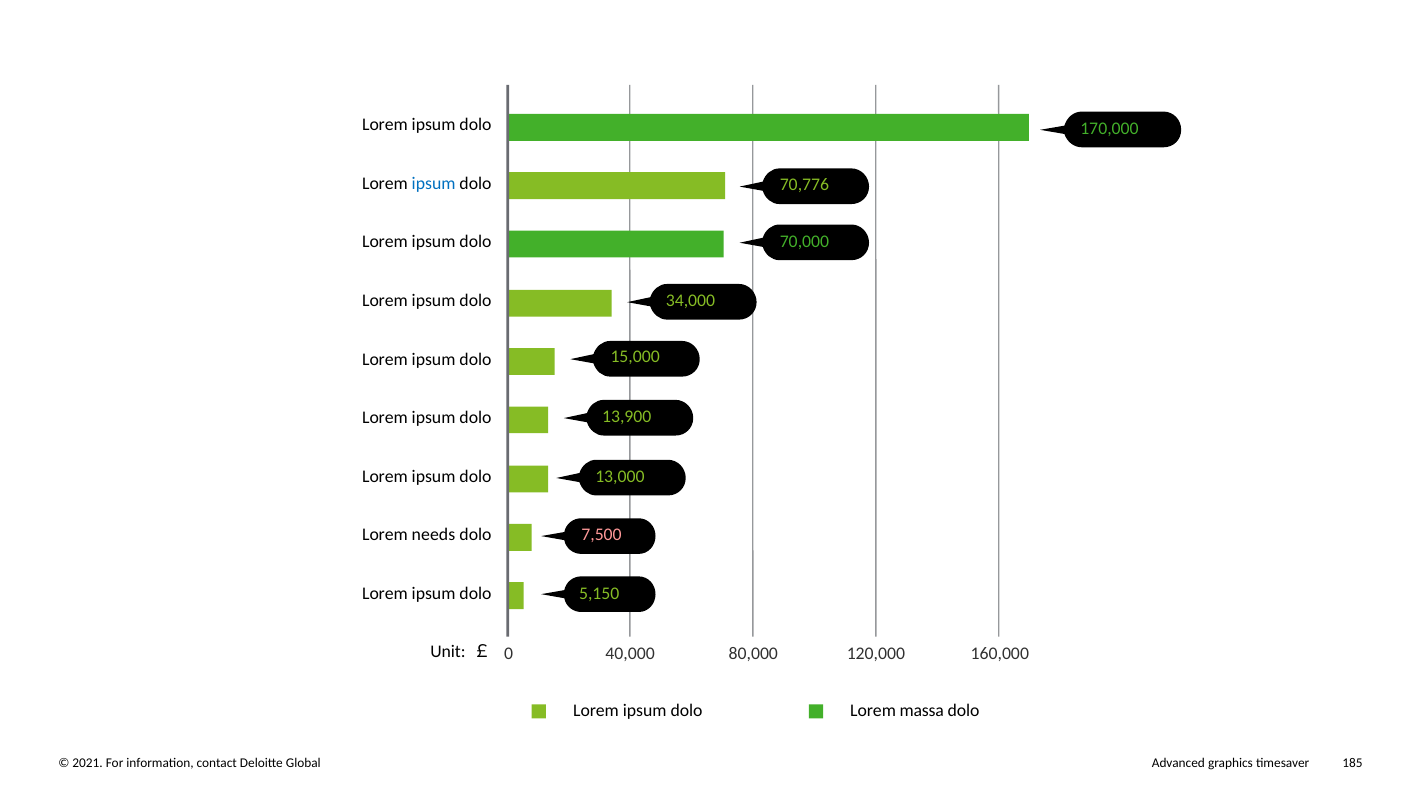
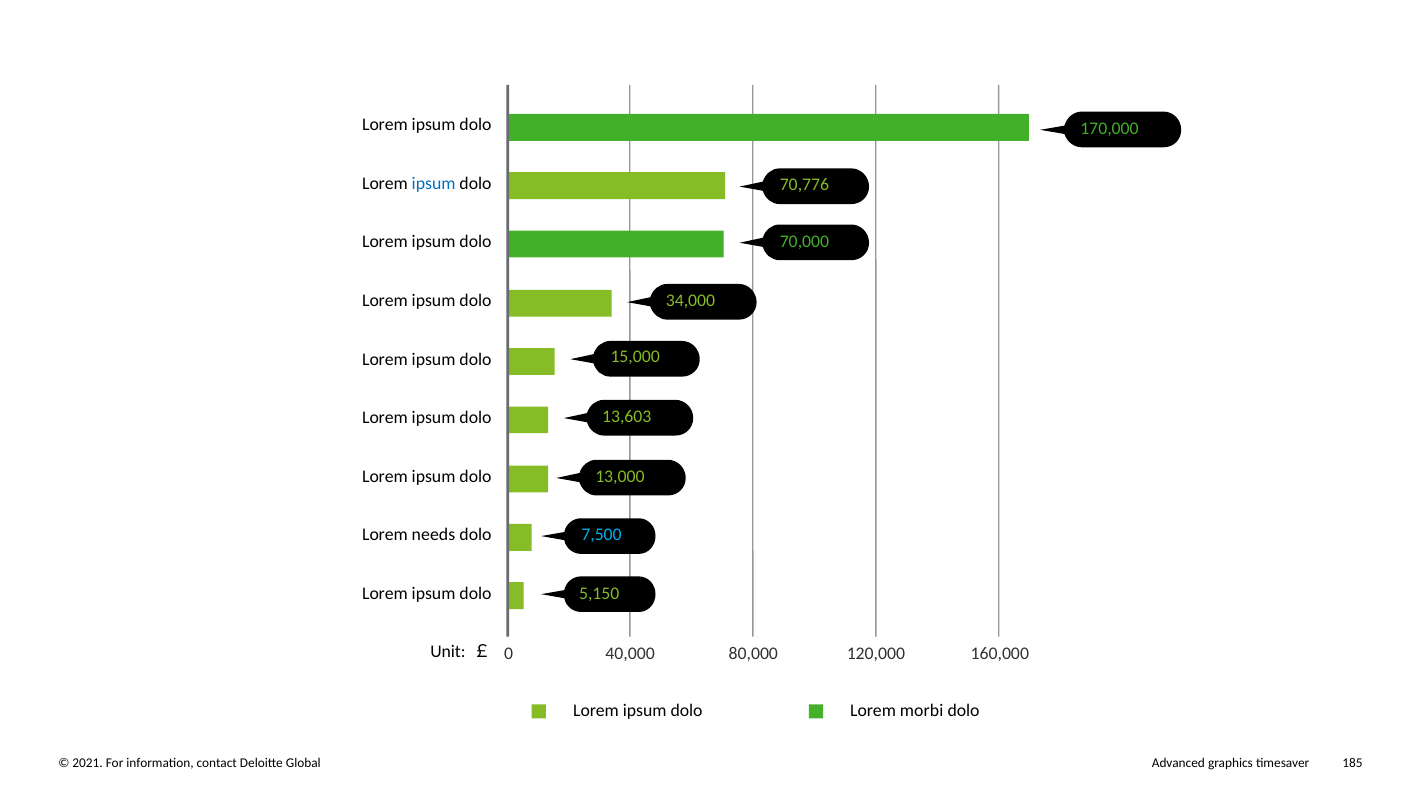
13,900: 13,900 -> 13,603 (627, 417)
7,500 colour: pink -> light blue (602, 535)
massa: massa -> morbi (922, 710)
